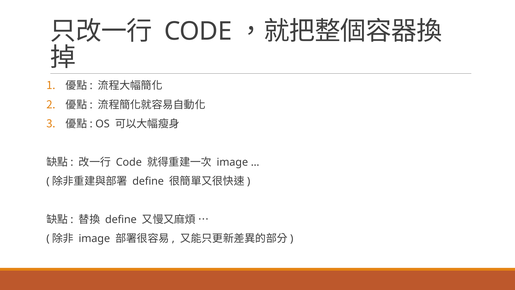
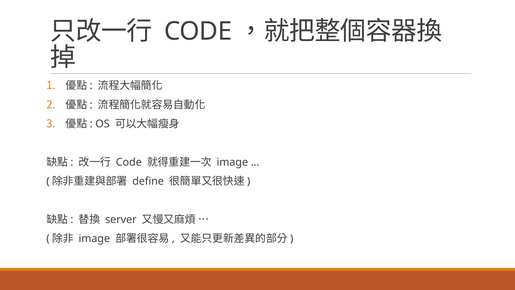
define: define -> server (121, 219)
